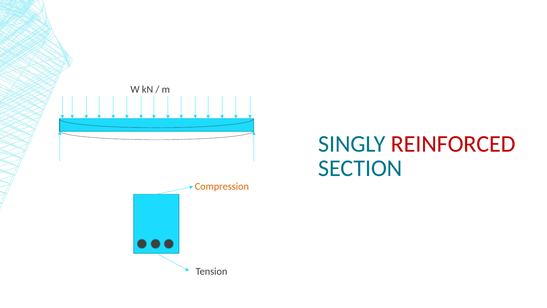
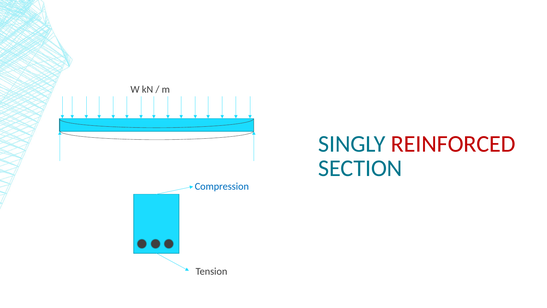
Compression colour: orange -> blue (222, 186)
